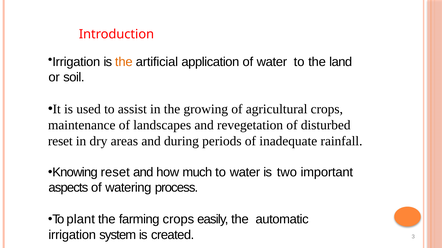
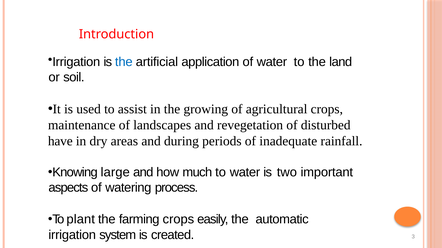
the colour: orange -> blue (124, 62)
reset: reset -> have (60, 142)
Knowing reset: reset -> large (115, 173)
